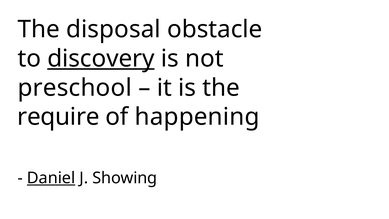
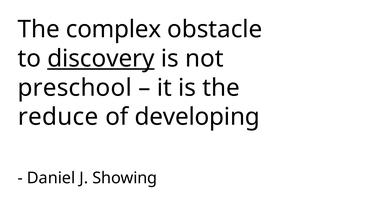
disposal: disposal -> complex (114, 29)
require: require -> reduce (58, 117)
happening: happening -> developing (197, 117)
Daniel underline: present -> none (51, 178)
